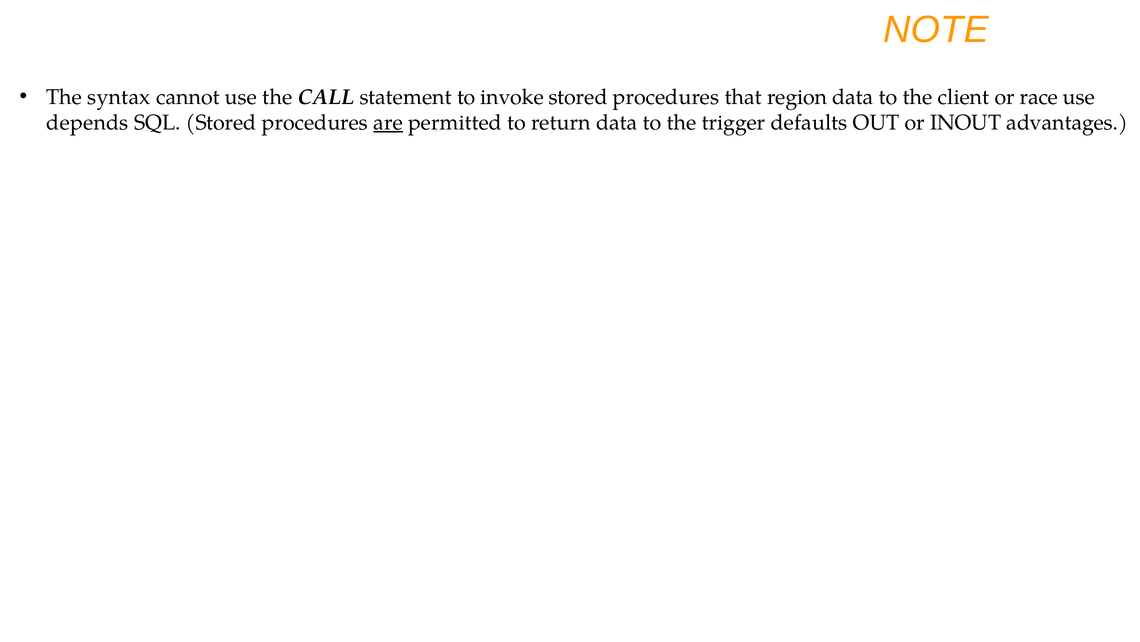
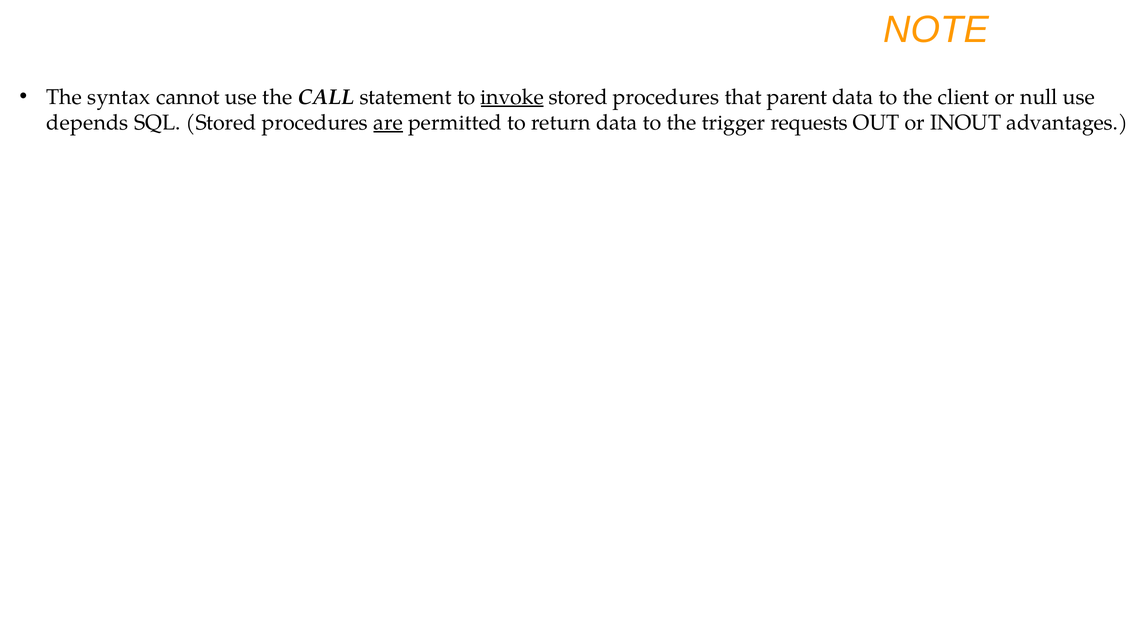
invoke underline: none -> present (512, 97)
region: region -> parent (797, 97)
race: race -> null (1039, 97)
defaults: defaults -> requests (809, 123)
